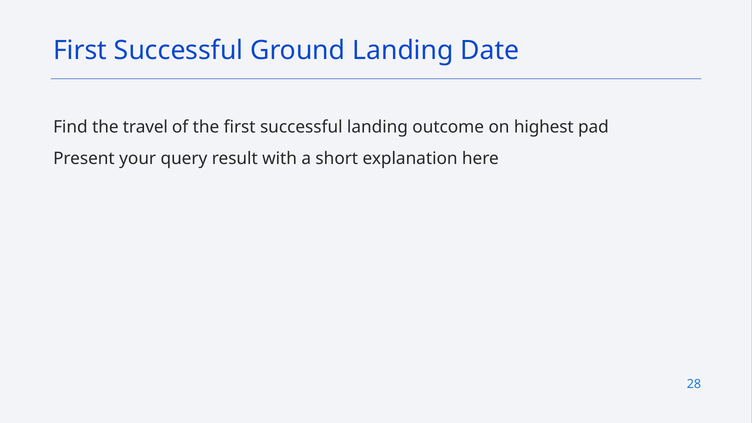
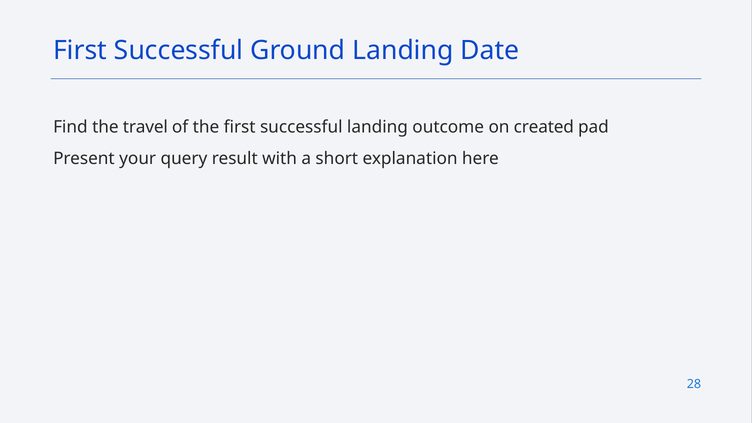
highest: highest -> created (544, 127)
